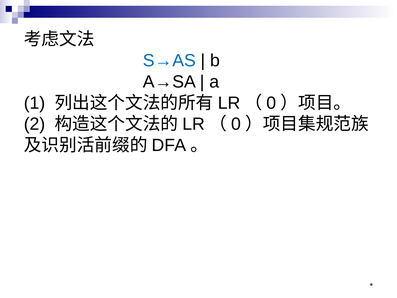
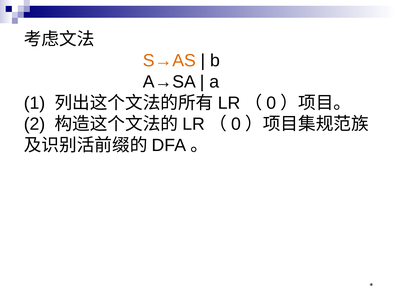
S→AS colour: blue -> orange (169, 61)
